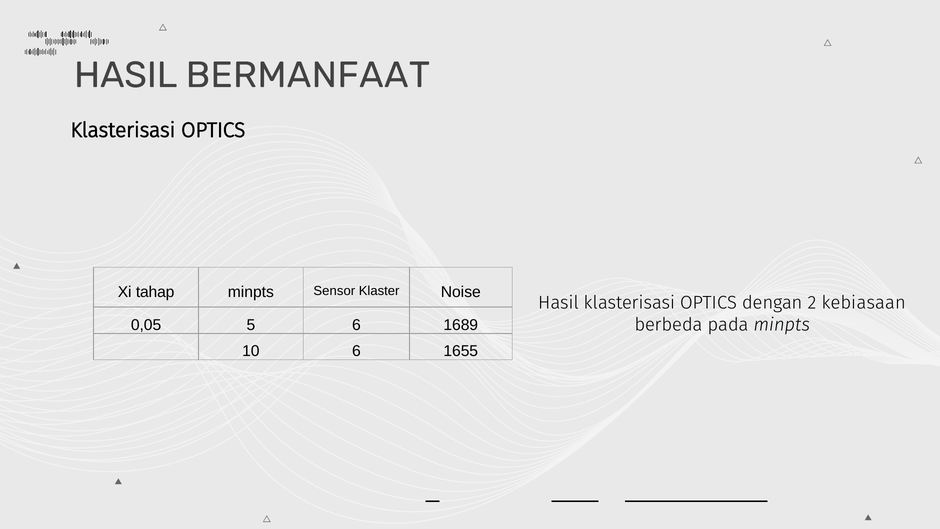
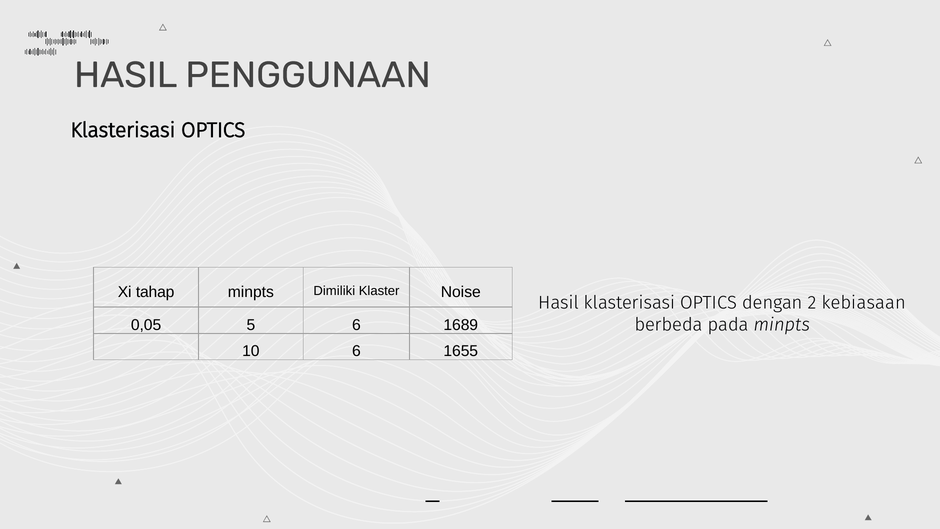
BERMANFAAT: BERMANFAAT -> PENGGUNAAN (308, 75)
Sensor: Sensor -> Dimiliki (334, 291)
